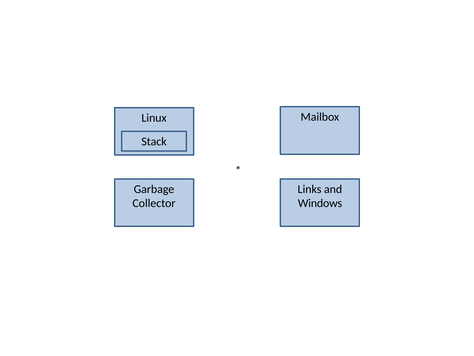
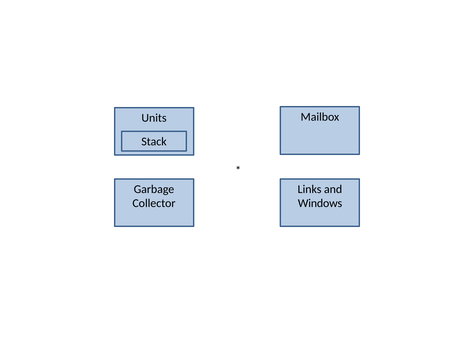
Linux: Linux -> Units (154, 118)
